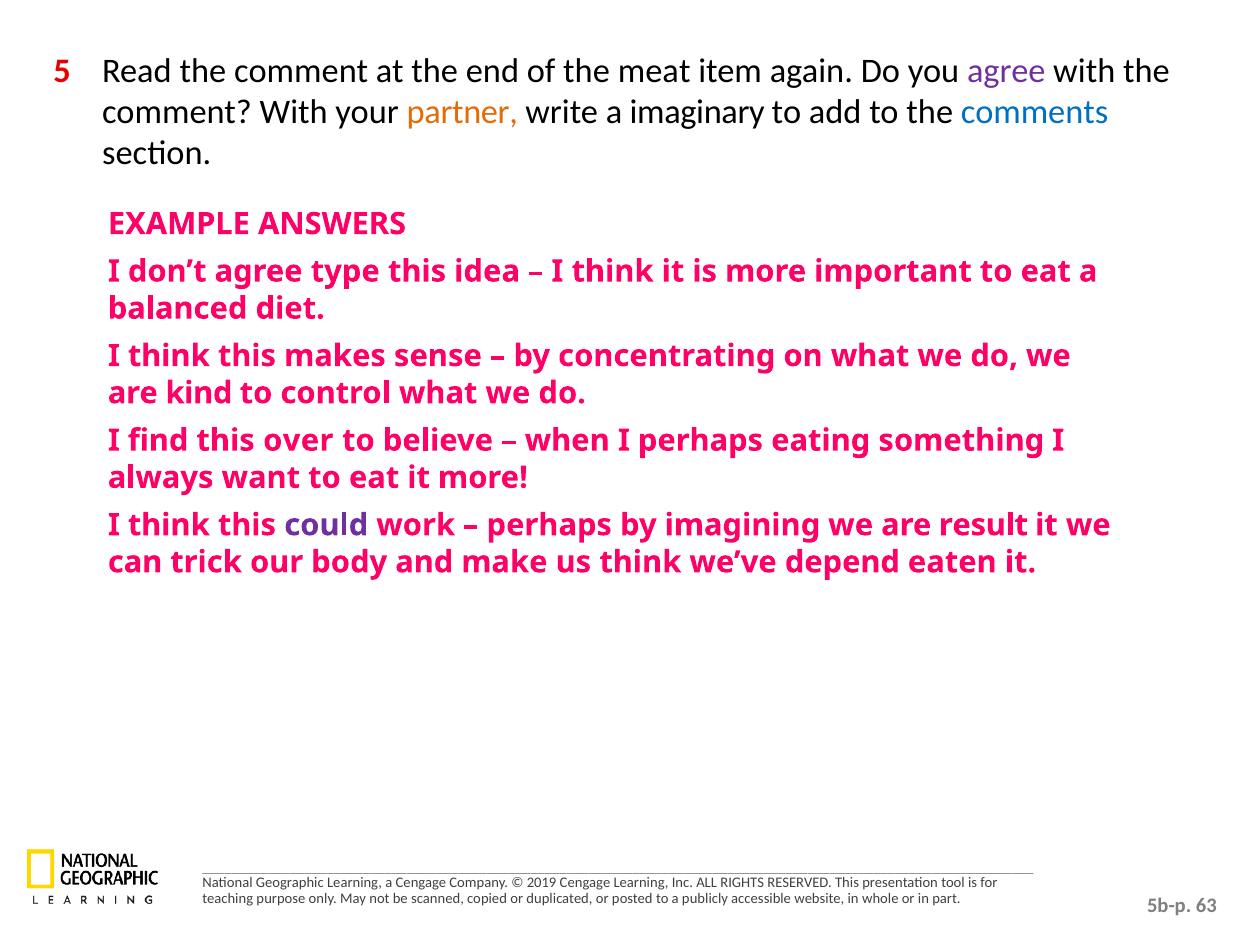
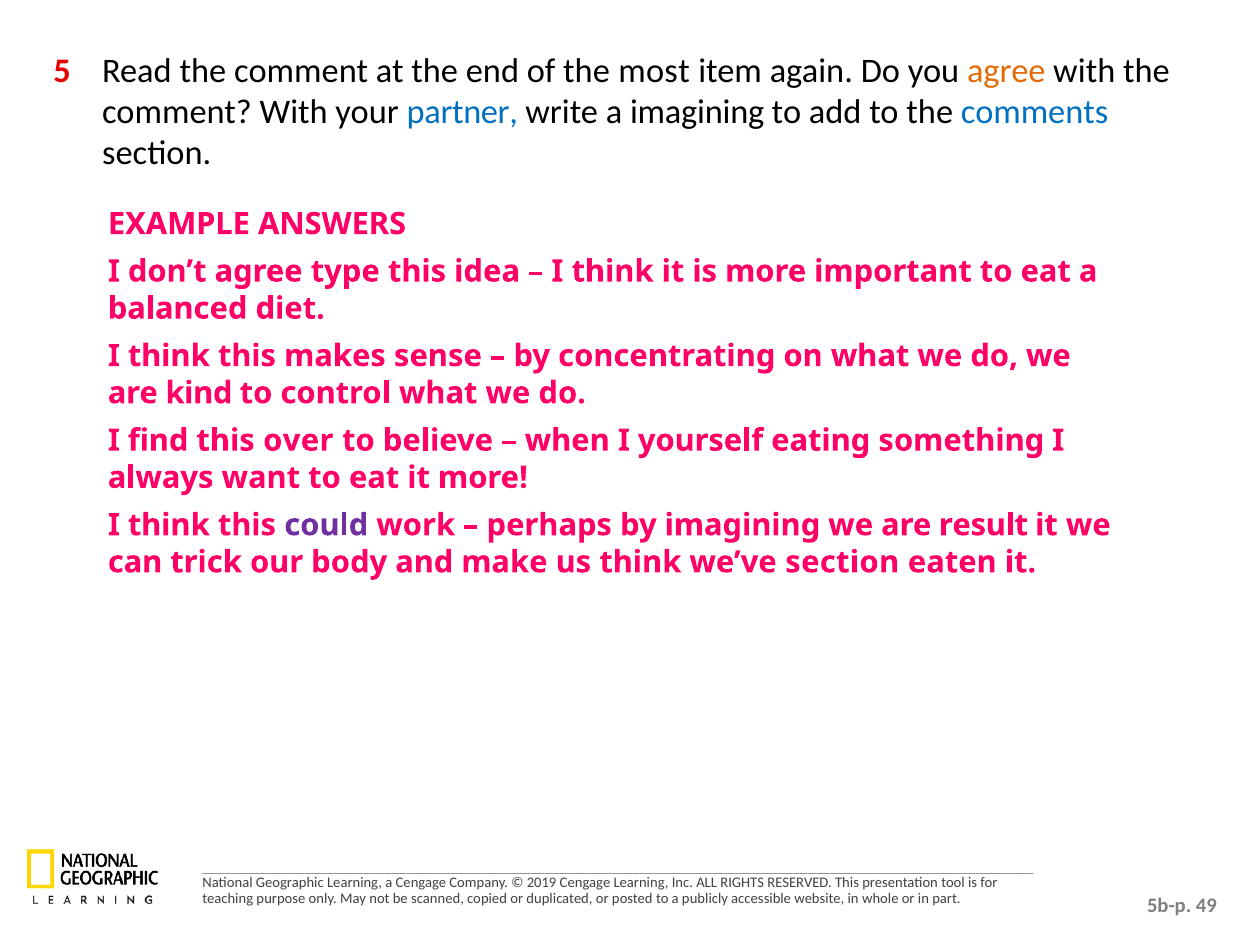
meat: meat -> most (654, 71)
agree colour: purple -> orange (1006, 71)
partner colour: orange -> blue (462, 112)
a imaginary: imaginary -> imagining (697, 112)
I perhaps: perhaps -> yourself (701, 440)
we’ve depend: depend -> section (842, 562)
63: 63 -> 49 (1206, 905)
